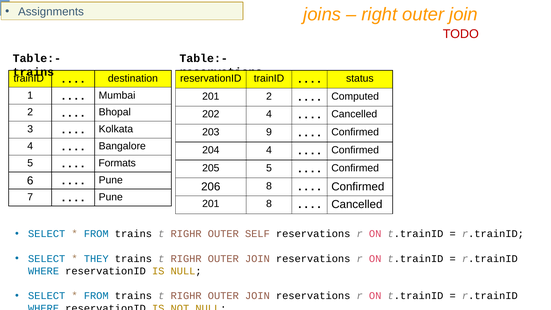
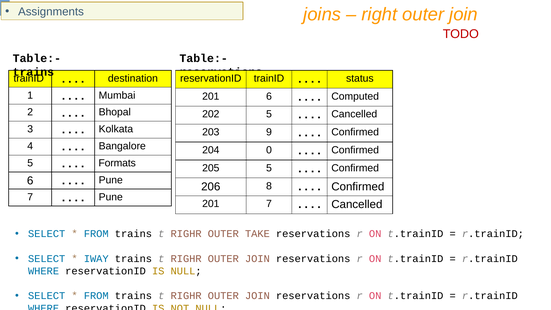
201 2: 2 -> 6 (269, 96)
202 4: 4 -> 5 (269, 114)
204 4: 4 -> 0 (269, 150)
201 8: 8 -> 7 (269, 204)
SELF: SELF -> TAKE (257, 234)
THEY: THEY -> IWAY (96, 259)
